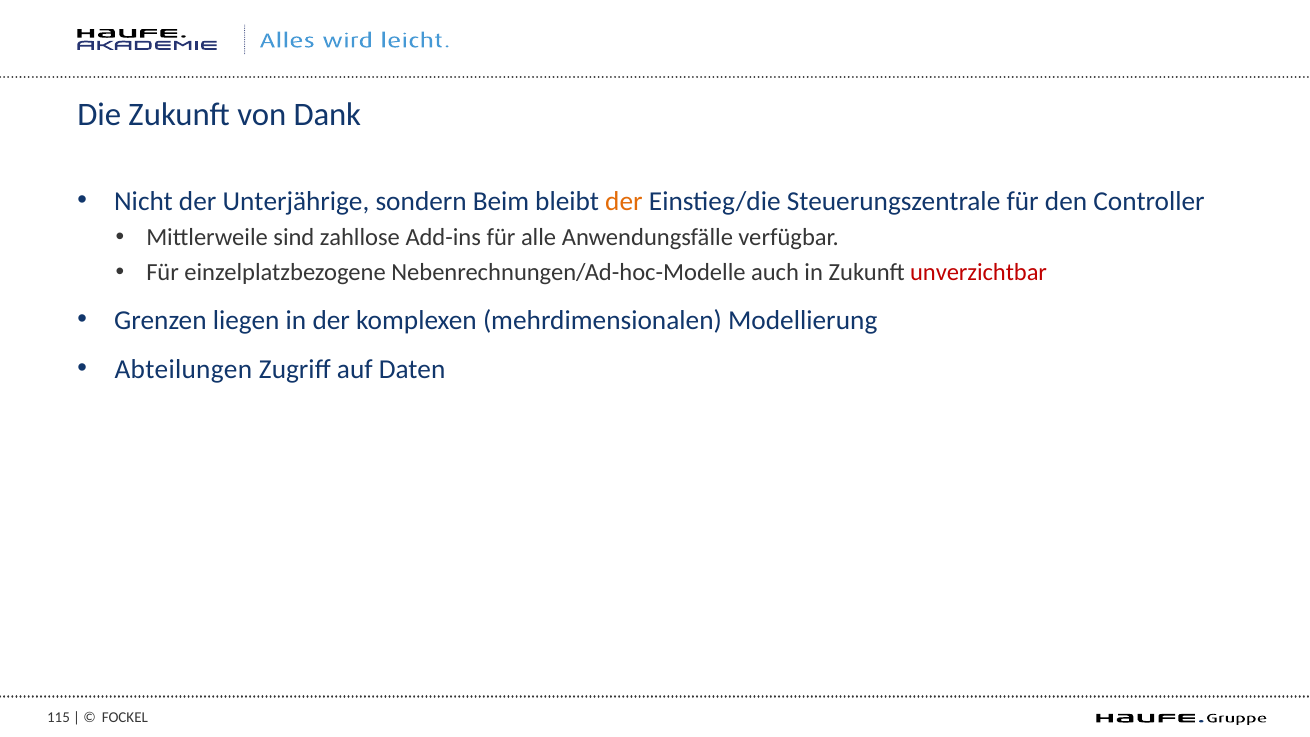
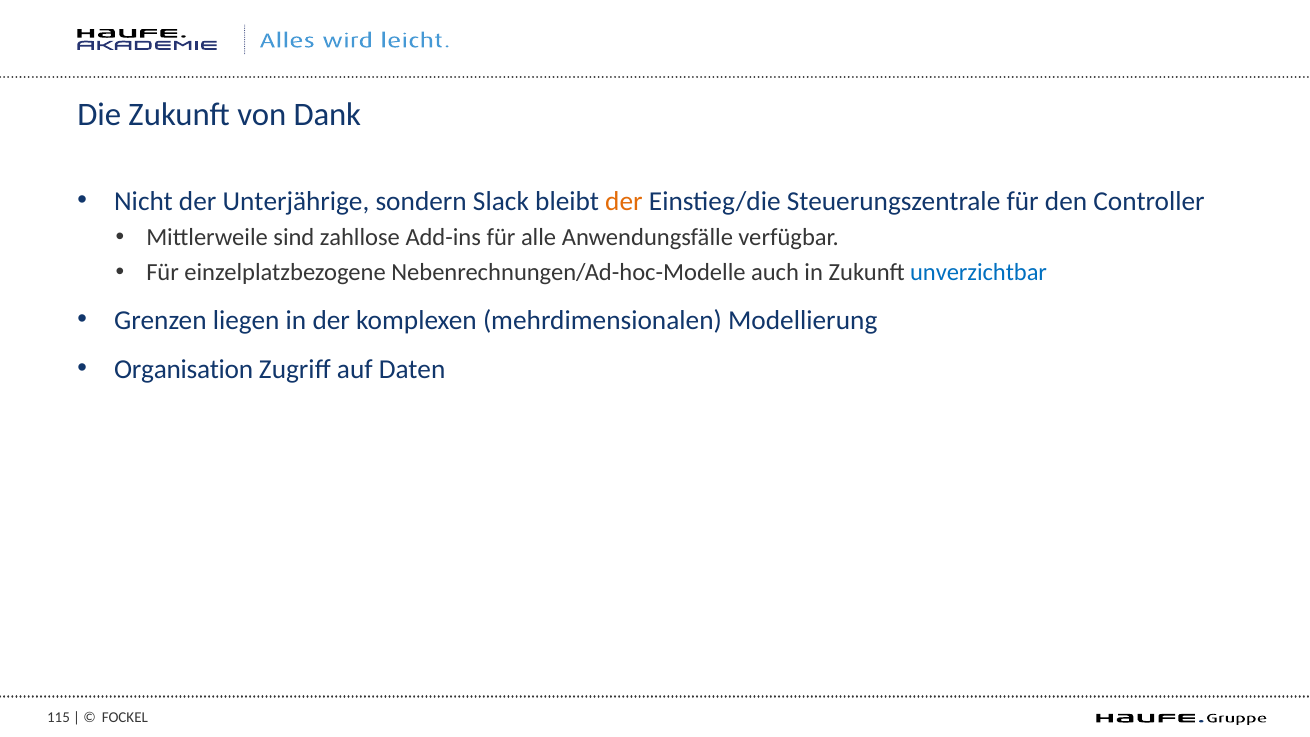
Beim: Beim -> Slack (501, 201)
unverzichtbar colour: red -> blue (979, 272)
Abteilungen: Abteilungen -> Organisation (184, 369)
